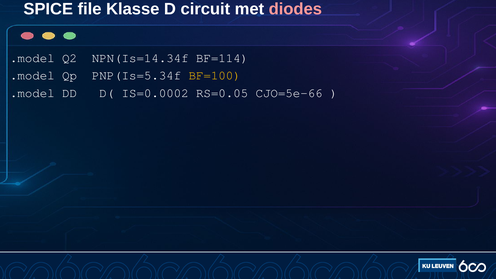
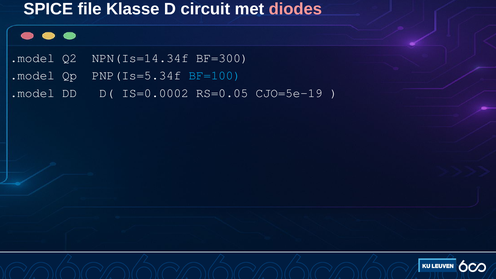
BF=114: BF=114 -> BF=300 (222, 58)
BF=100 colour: yellow -> light blue (215, 76)
CJO=5e-66: CJO=5e-66 -> CJO=5e-19 (289, 93)
